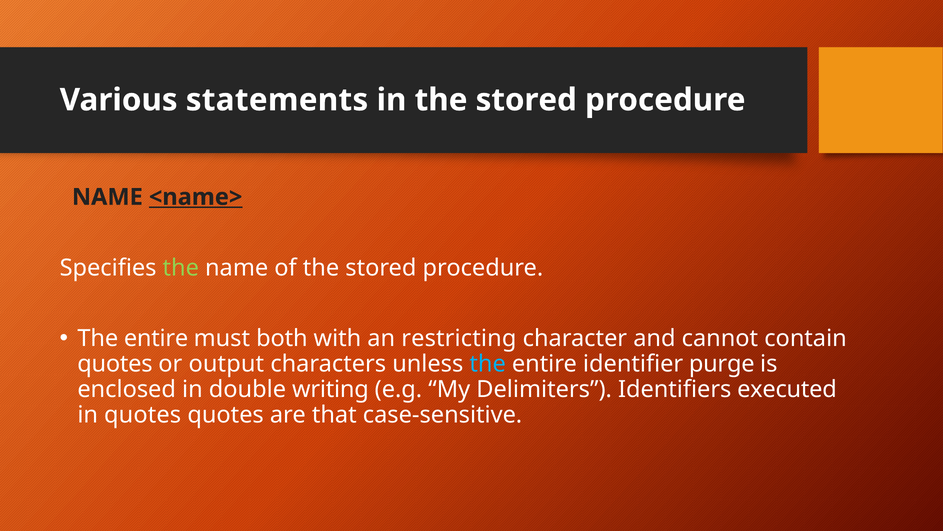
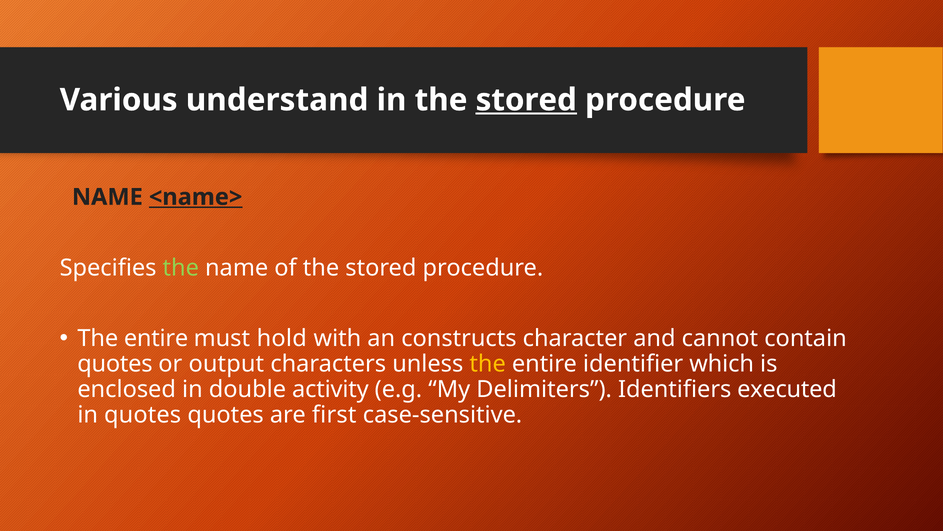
statements: statements -> understand (277, 100)
stored underline: none -> present (526, 100)
both: both -> hold (282, 338)
restricting: restricting -> constructs (459, 338)
the colour: light blue -> yellow (488, 363)
purge: purge -> which (722, 363)
writing: writing -> activity (330, 389)
that: that -> first (334, 414)
